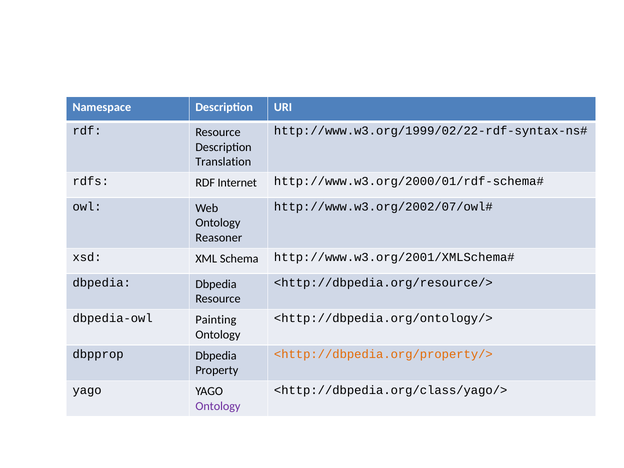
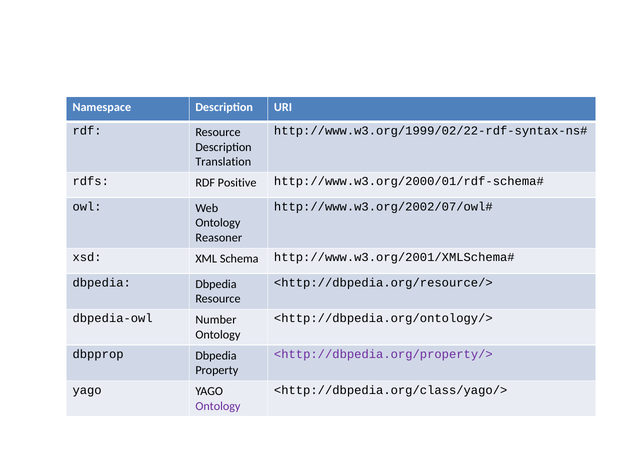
Internet: Internet -> Positive (237, 183)
Painting: Painting -> Number (216, 320)
<http://dbpedia.org/property/> colour: orange -> purple (383, 354)
